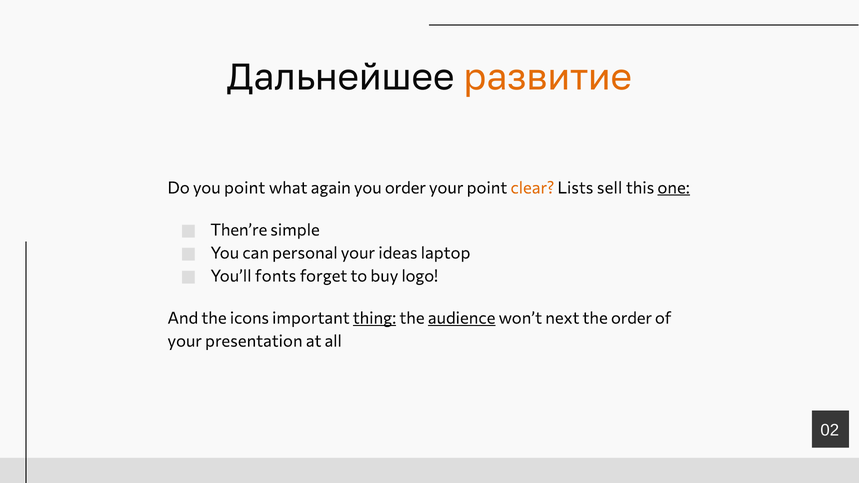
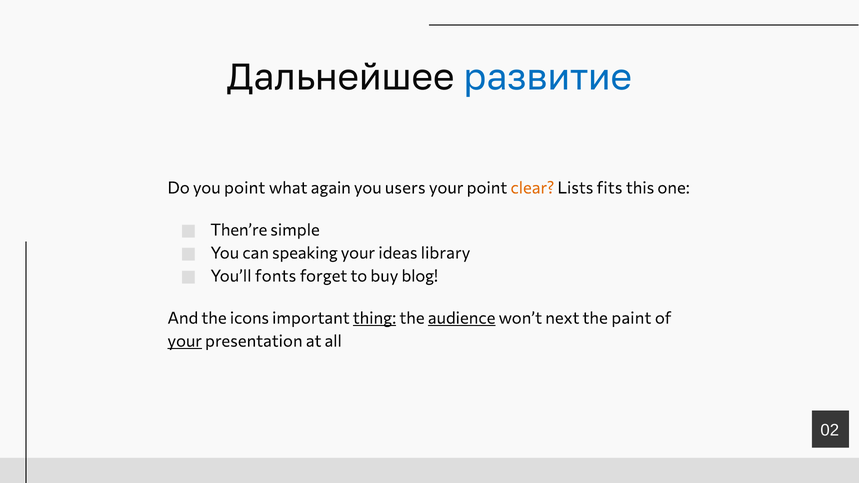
развитие colour: orange -> blue (548, 78)
you order: order -> users (405, 188)
sell: sell -> fits (610, 188)
one underline: present -> none (674, 188)
personal: personal -> speaking (305, 253)
laptop: laptop -> library (446, 253)
logo: logo -> blog (420, 276)
the order: order -> paint (631, 318)
your underline: none -> present (185, 341)
